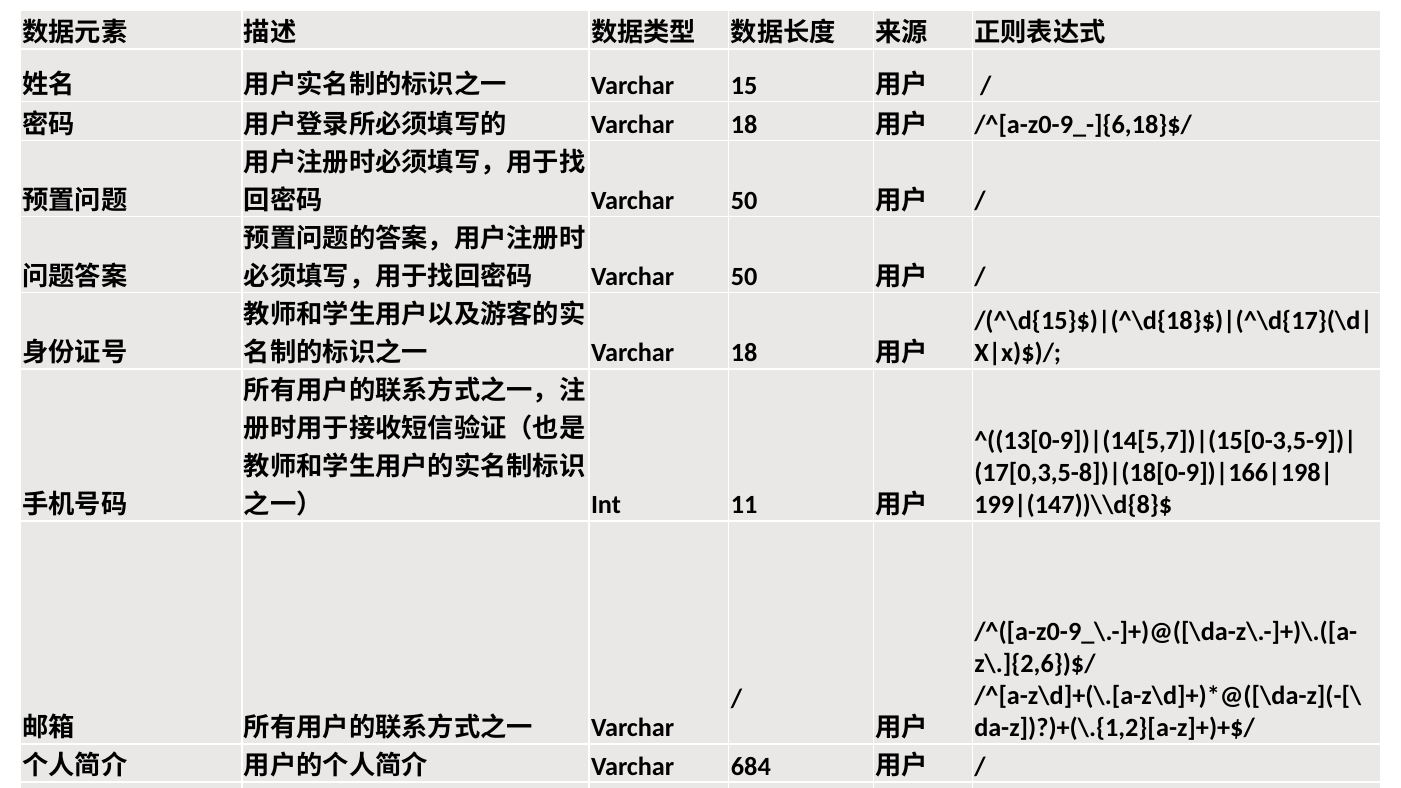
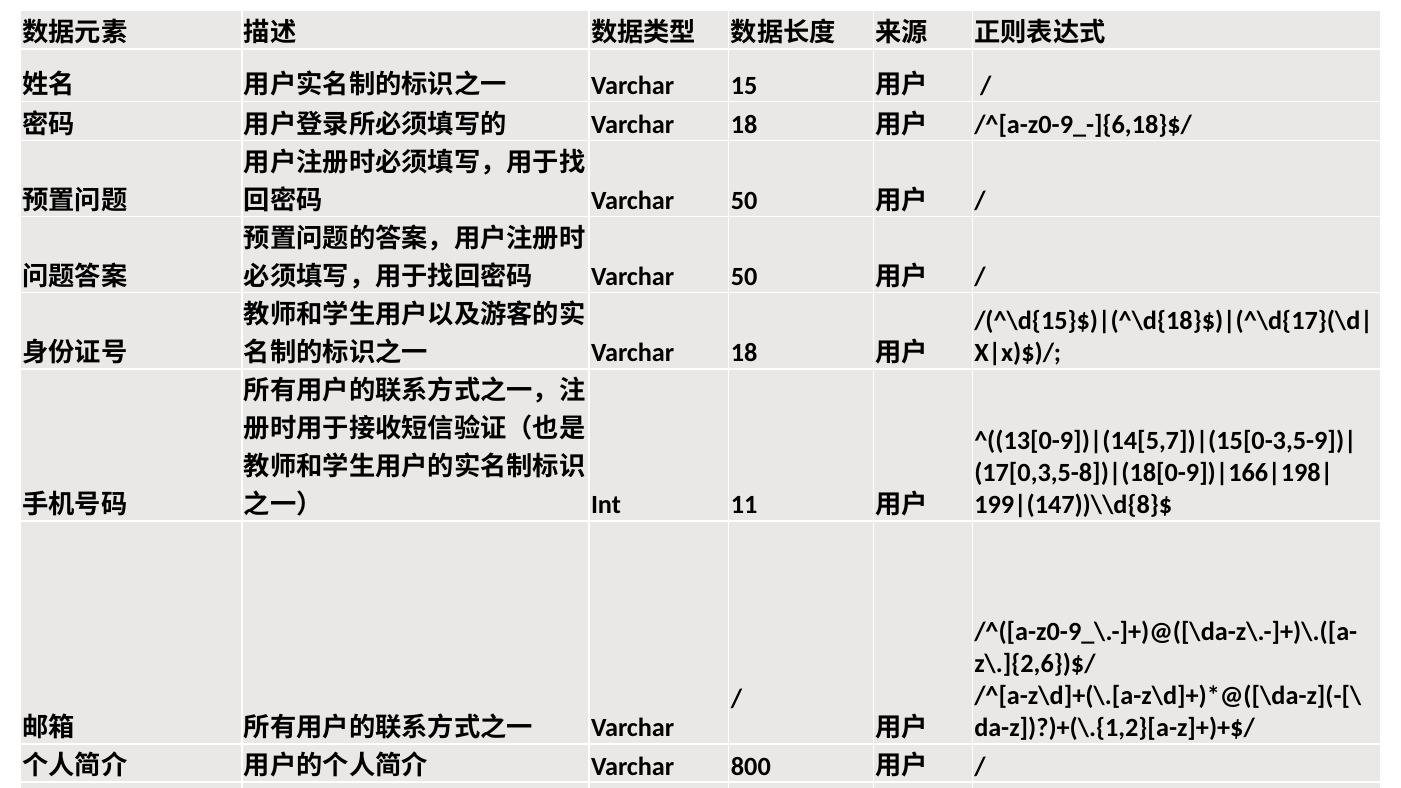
684: 684 -> 800 (751, 766)
